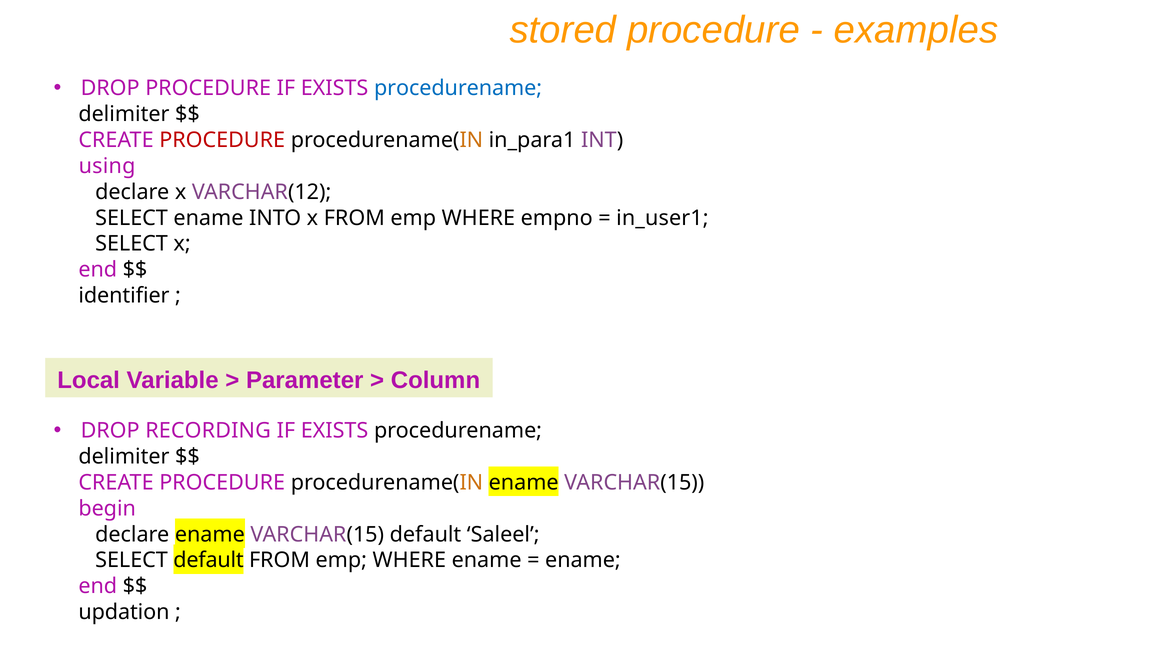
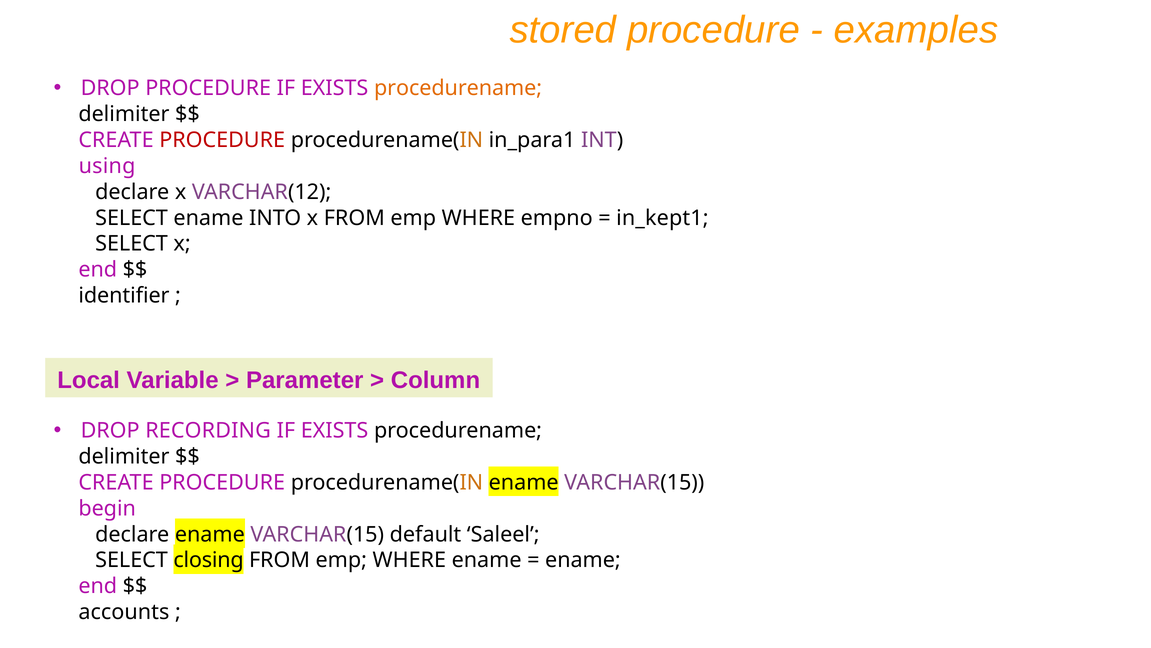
procedurename colour: blue -> orange (458, 88)
in_user1: in_user1 -> in_kept1 (662, 218)
SELECT default: default -> closing (209, 560)
updation: updation -> accounts (124, 612)
